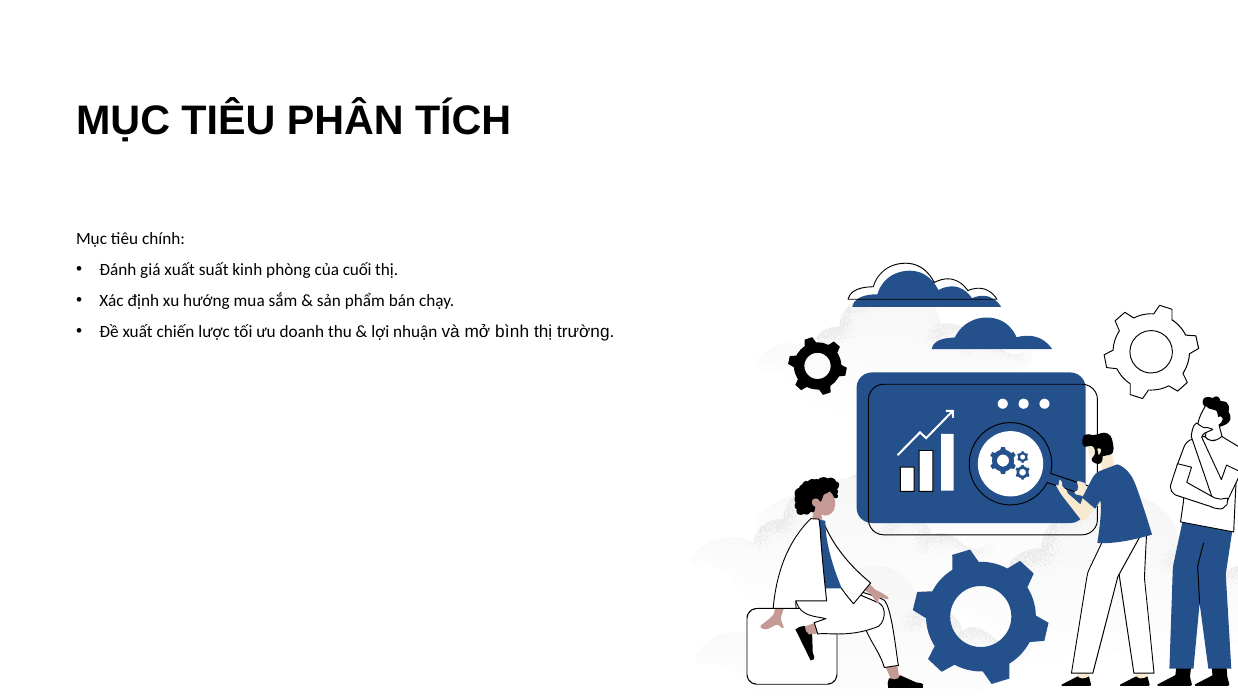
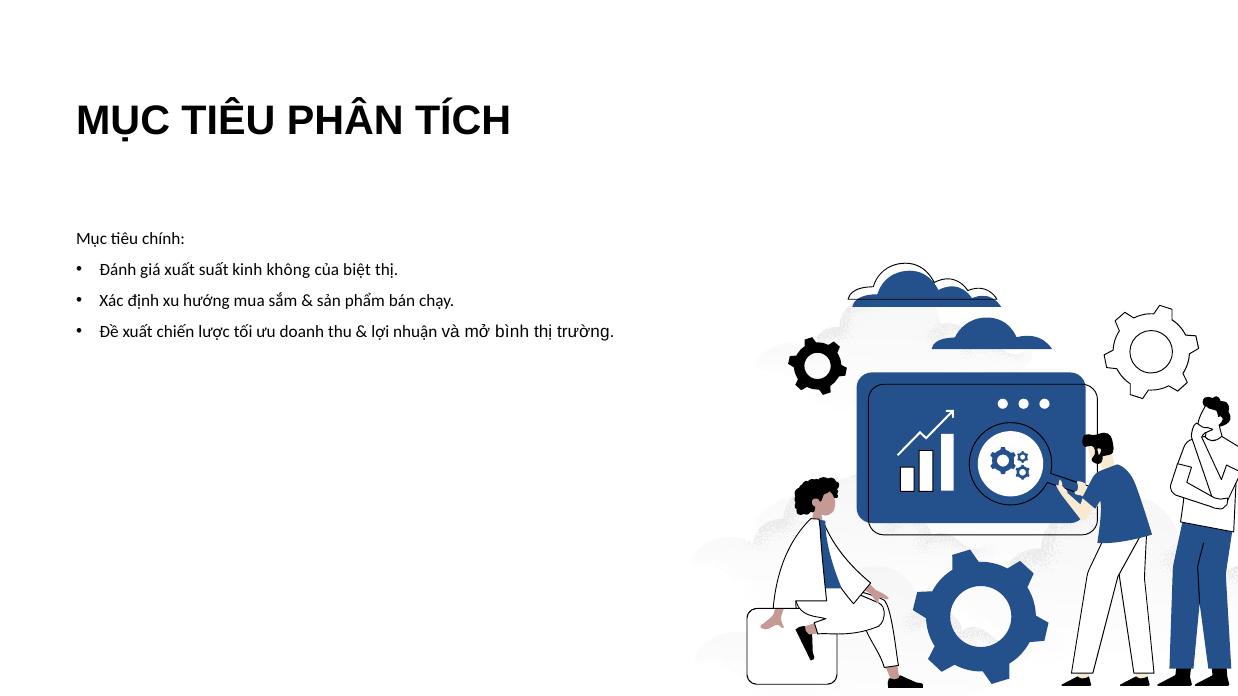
phòng: phòng -> không (288, 270)
cuối: cuối -> biệt (357, 270)
